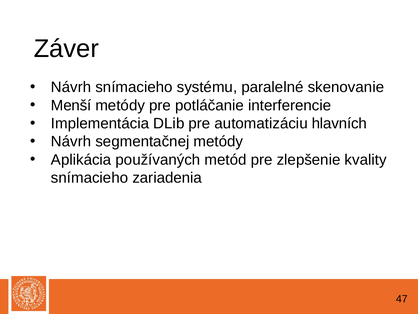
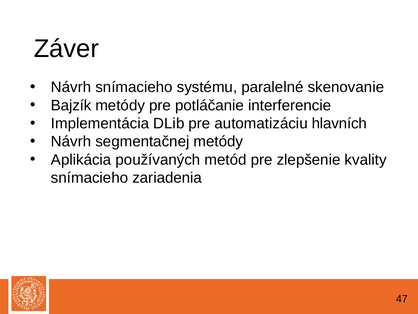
Menší: Menší -> Bajzík (71, 105)
